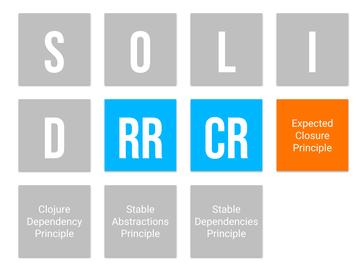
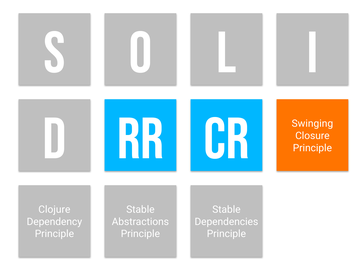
Expected: Expected -> Swinging (312, 124)
